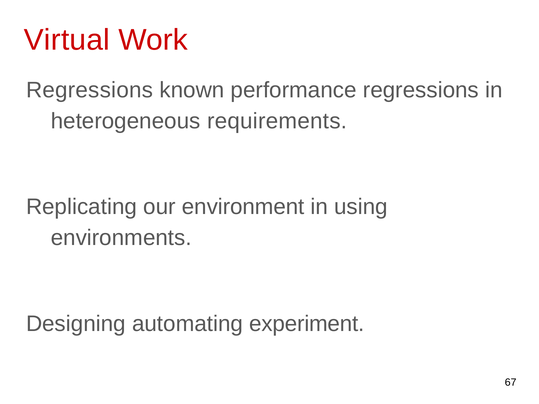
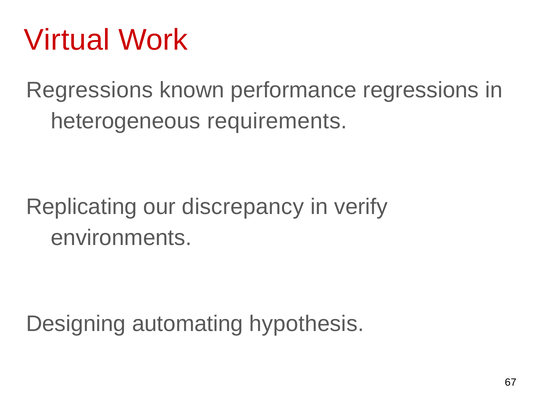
environment: environment -> discrepancy (243, 207)
using: using -> verify (361, 207)
experiment: experiment -> hypothesis (307, 324)
